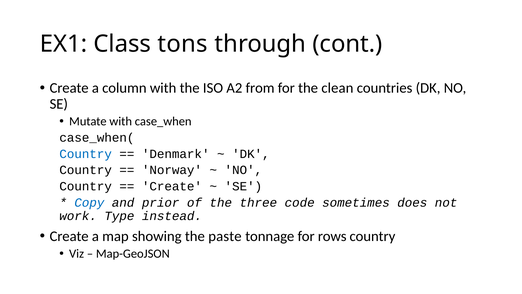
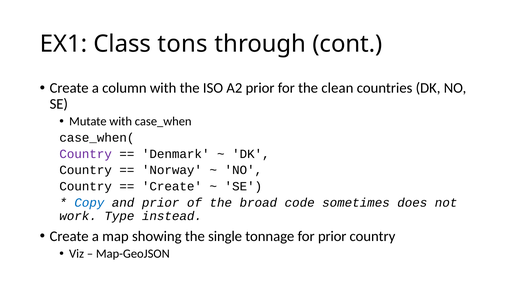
A2 from: from -> prior (260, 88)
Country colour: blue -> purple (86, 154)
three: three -> broad (258, 202)
paste: paste -> single (225, 236)
for rows: rows -> prior (332, 236)
